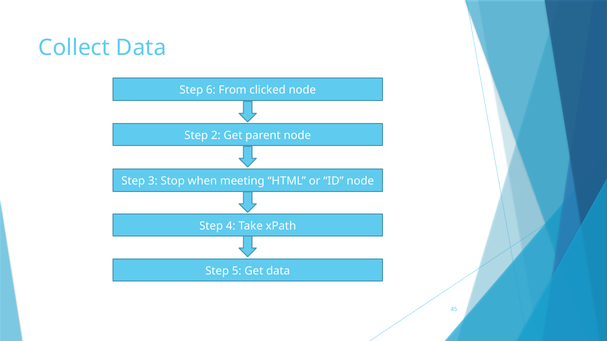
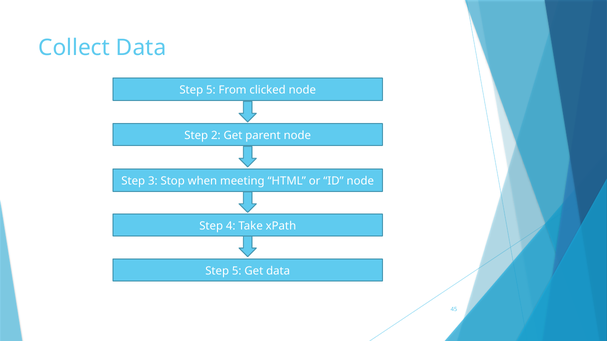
6: 6 -> 5 (211, 90)
